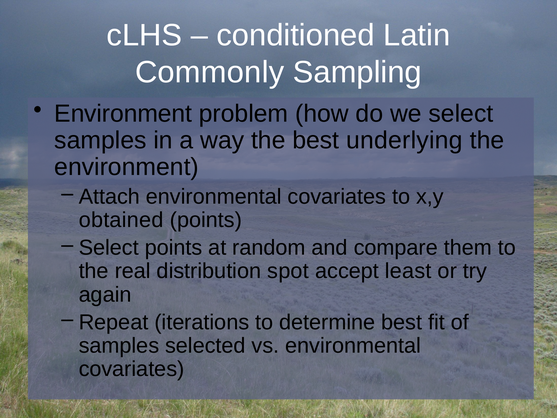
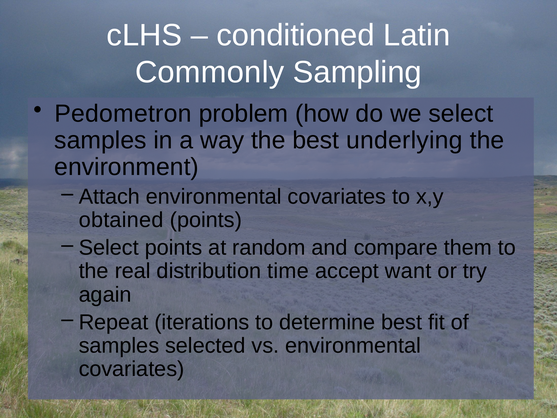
Environment: Environment -> Pedometron (123, 113)
spot: spot -> time (288, 271)
least: least -> want (408, 271)
